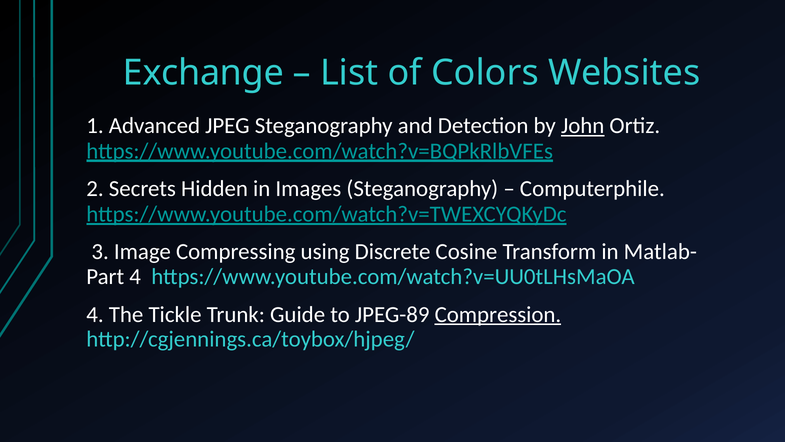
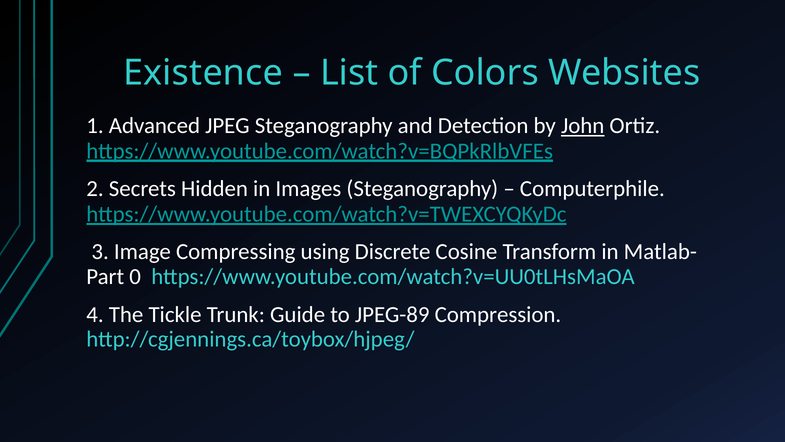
Exchange: Exchange -> Existence (203, 73)
Part 4: 4 -> 0 (135, 276)
Compression underline: present -> none (498, 314)
